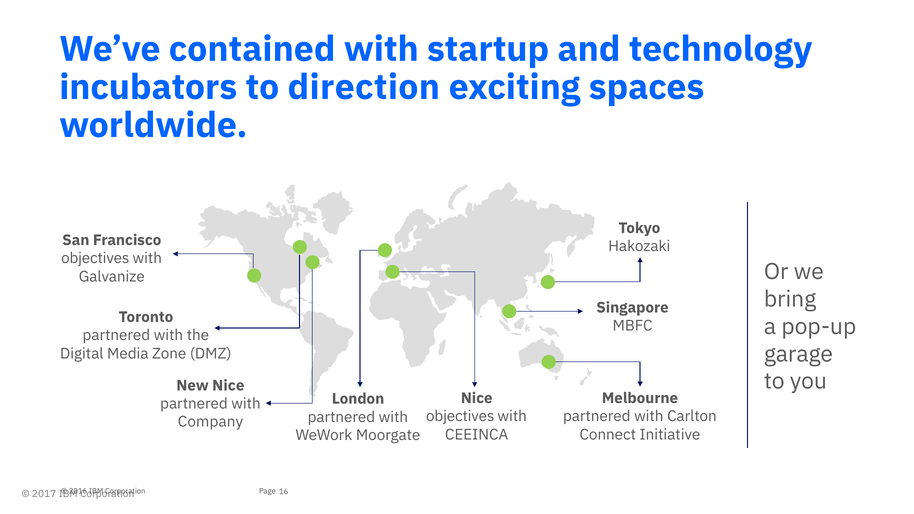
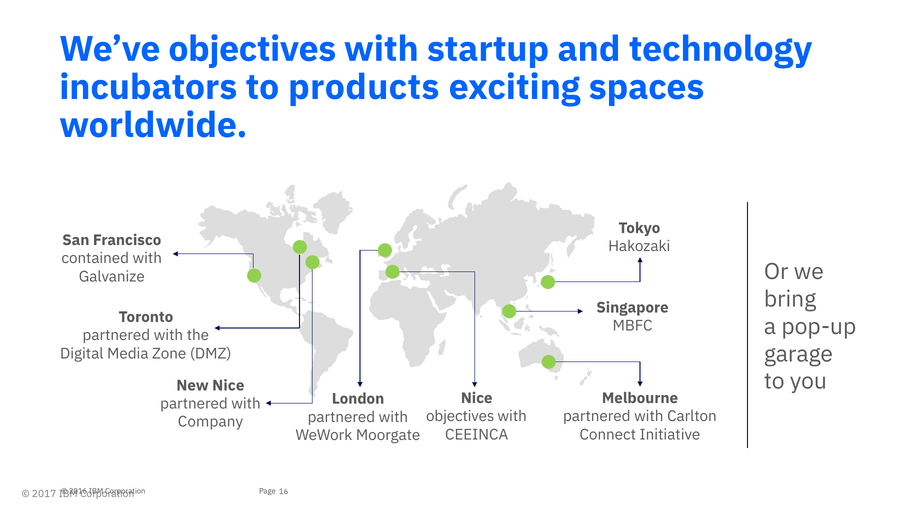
We’ve contained: contained -> objectives (252, 49)
direction: direction -> products (364, 87)
objectives: objectives -> contained (95, 258)
